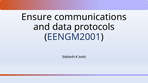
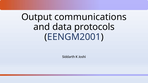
Ensure: Ensure -> Output (37, 17)
